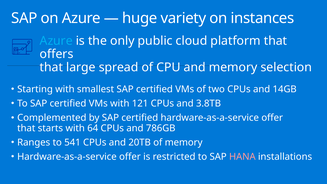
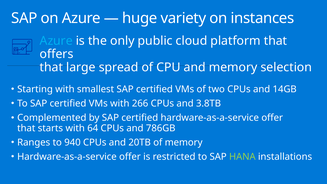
121: 121 -> 266 (140, 103)
541: 541 -> 940 (72, 142)
HANA colour: pink -> light green (242, 157)
